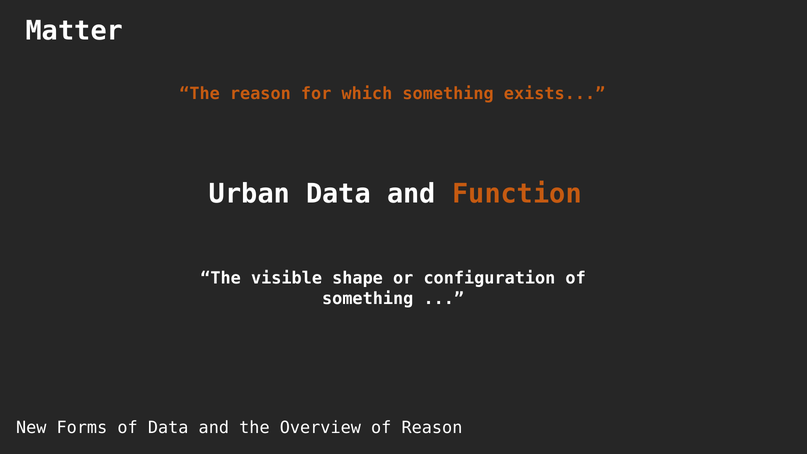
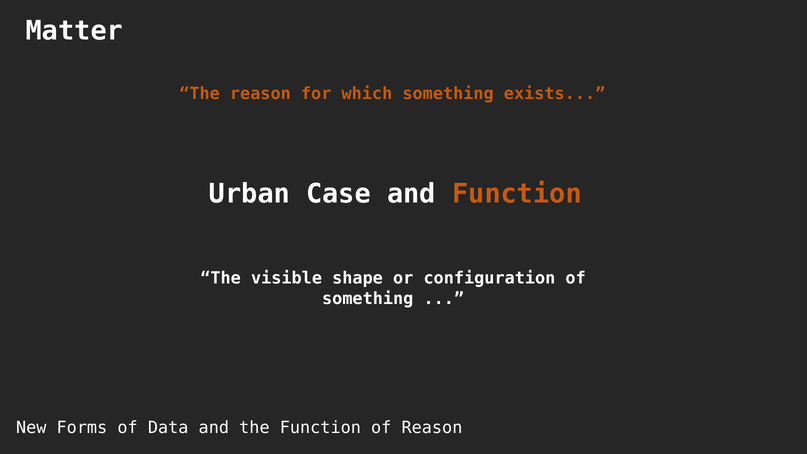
Urban Data: Data -> Case (338, 194)
the Overview: Overview -> Function (320, 428)
